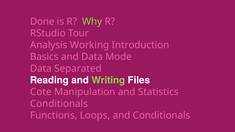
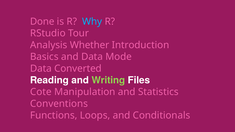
Why colour: light green -> light blue (92, 22)
Working: Working -> Whether (90, 45)
Separated: Separated -> Converted (78, 69)
Conditionals: Conditionals -> Conventions (59, 104)
